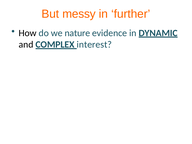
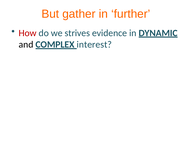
messy: messy -> gather (79, 14)
How colour: black -> red (28, 33)
nature: nature -> strives (77, 33)
